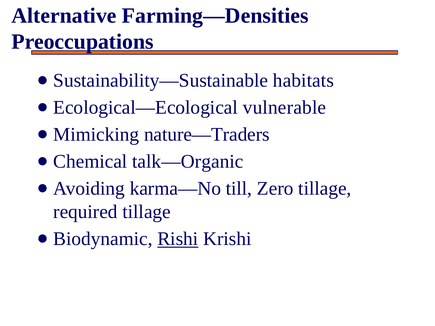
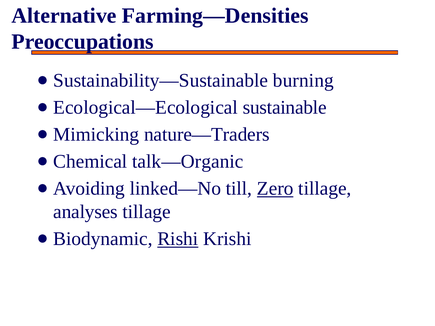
habitats: habitats -> burning (303, 80)
vulnerable: vulnerable -> sustainable (285, 107)
karma—No: karma—No -> linked—No (175, 189)
Zero underline: none -> present (275, 189)
required: required -> analyses (86, 212)
